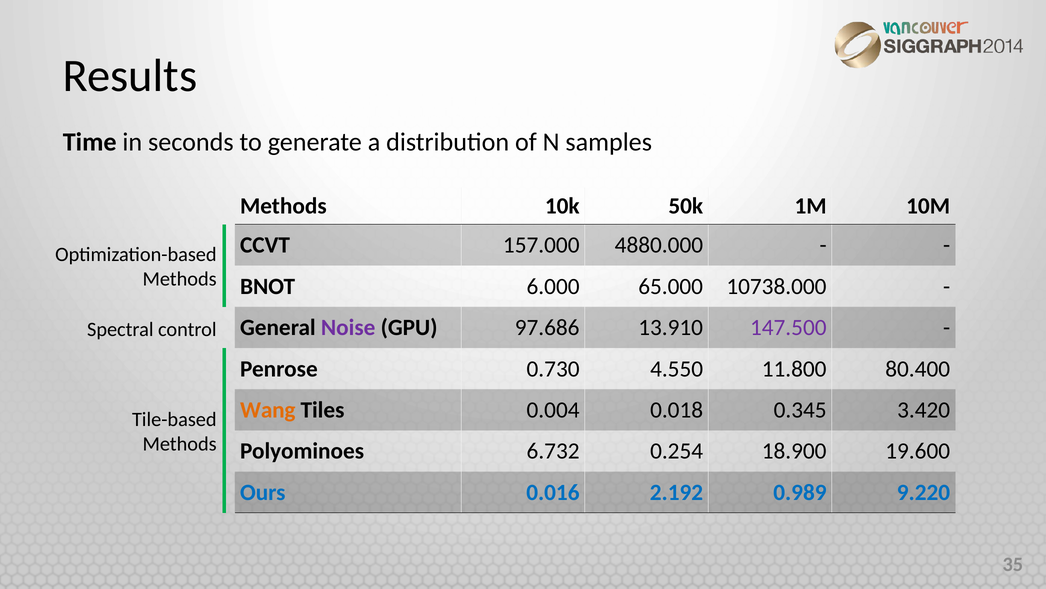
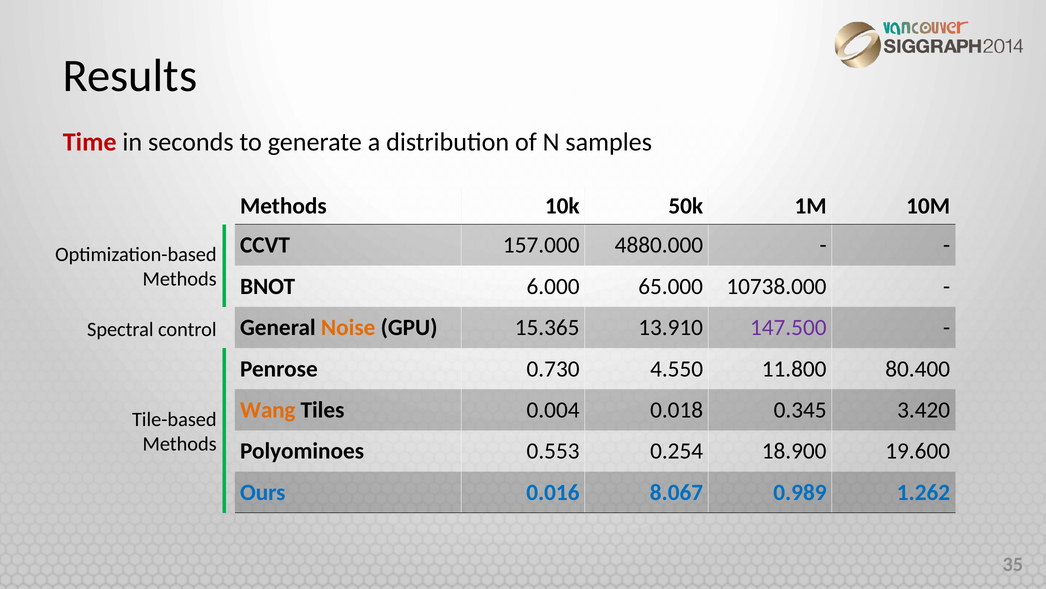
Time colour: black -> red (90, 142)
Noise colour: purple -> orange (348, 327)
97.686: 97.686 -> 15.365 (547, 327)
6.732: 6.732 -> 0.553 (553, 451)
2.192: 2.192 -> 8.067 (676, 492)
9.220: 9.220 -> 1.262 (923, 492)
